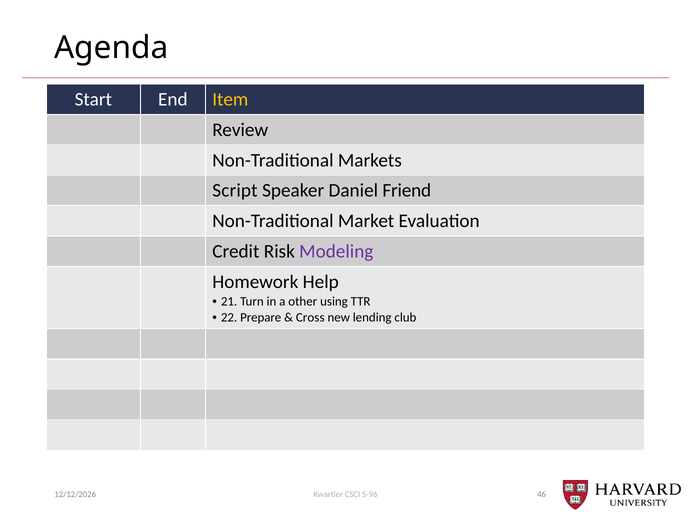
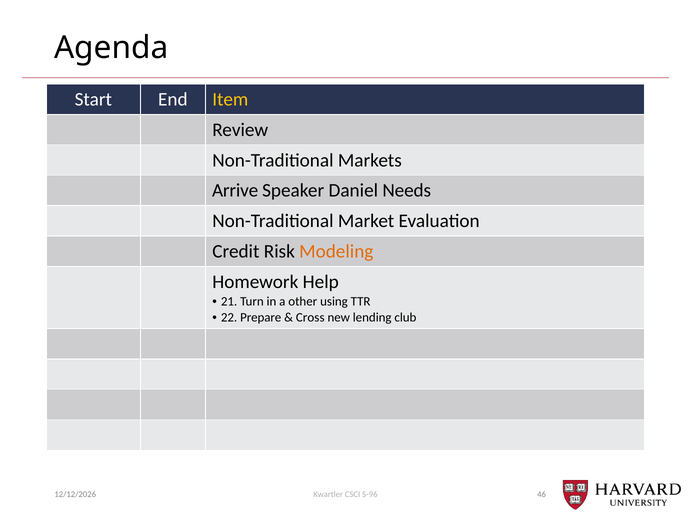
Script: Script -> Arrive (235, 191)
Friend: Friend -> Needs (407, 191)
Modeling colour: purple -> orange (336, 252)
